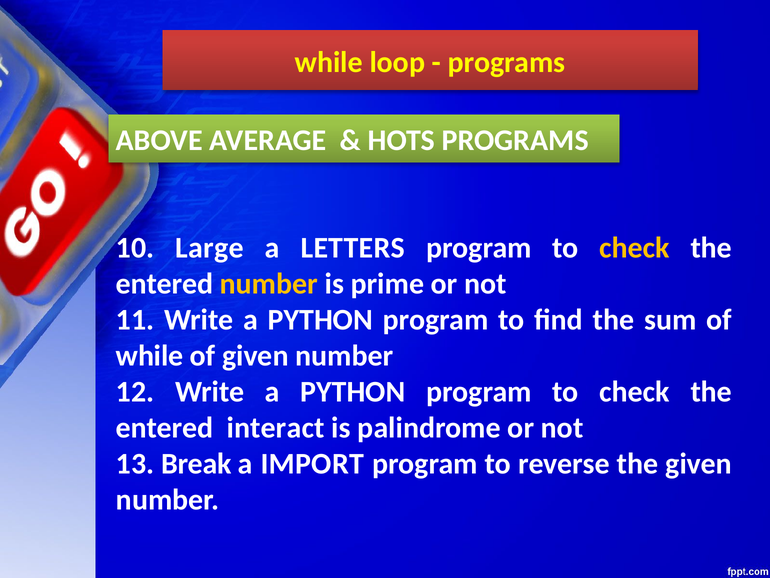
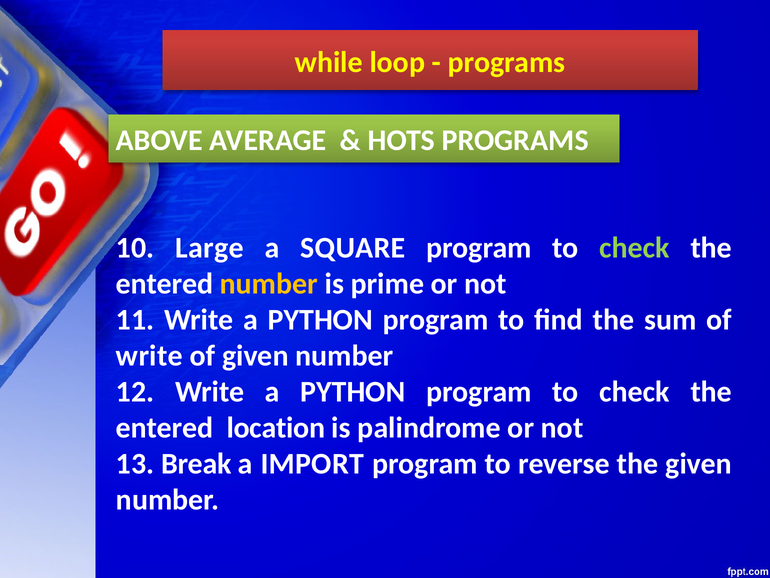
LETTERS: LETTERS -> SQUARE (353, 248)
check colour: yellow -> light green (634, 248)
while: while -> write (149, 356)
interact: interact -> location (276, 428)
